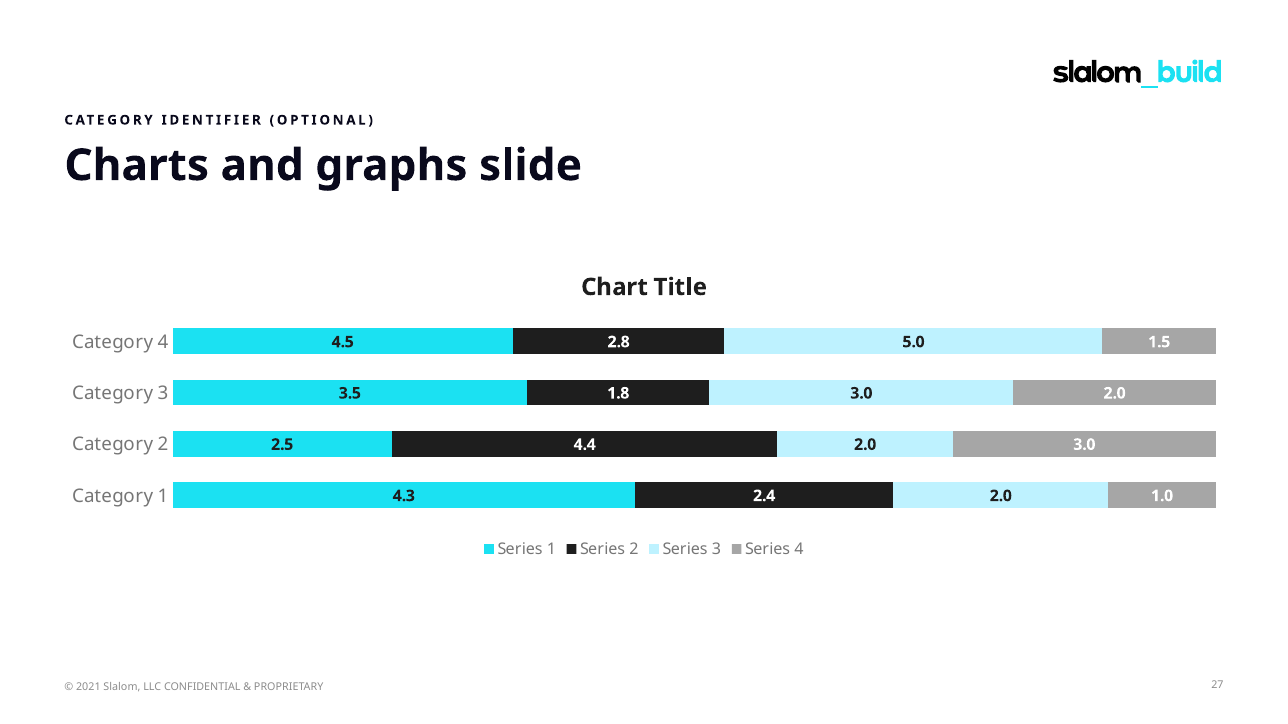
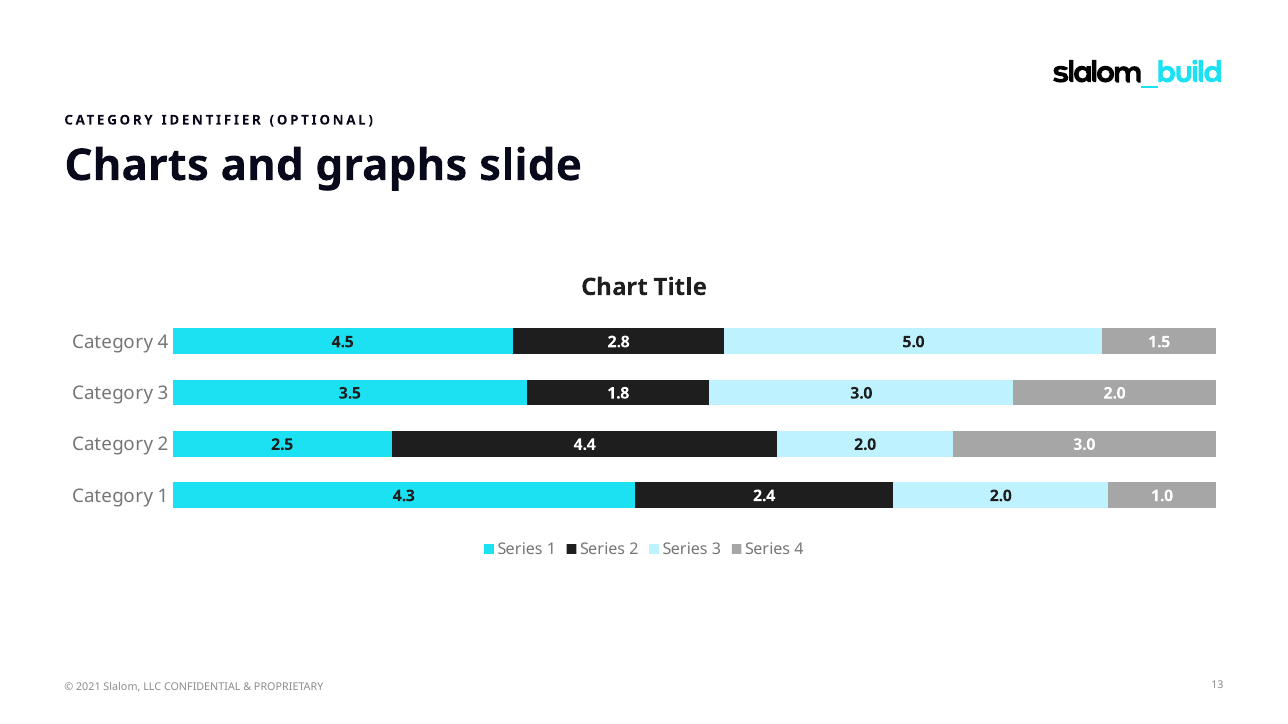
27: 27 -> 13 (1217, 686)
